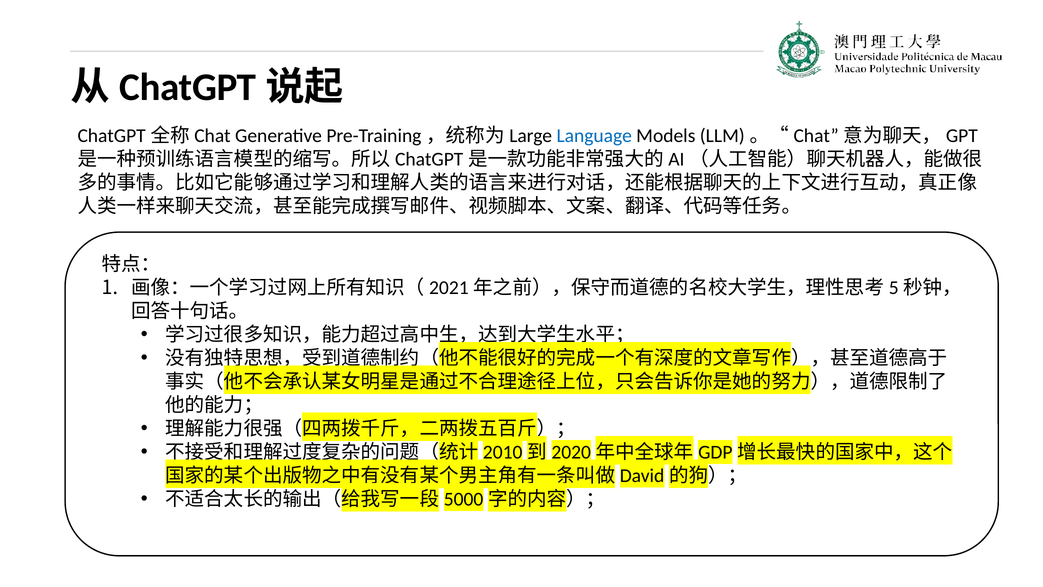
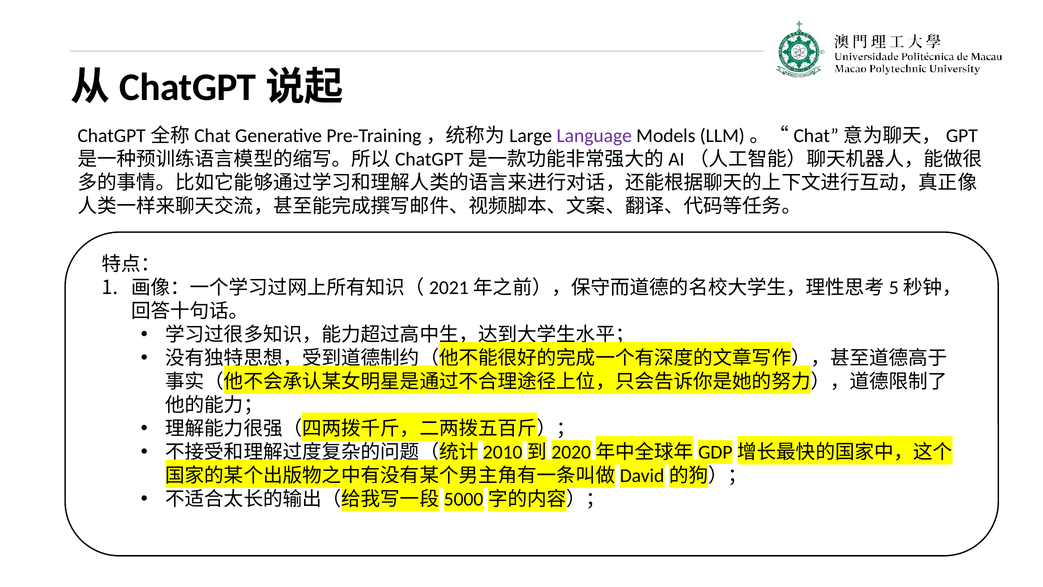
Language colour: blue -> purple (594, 136)
